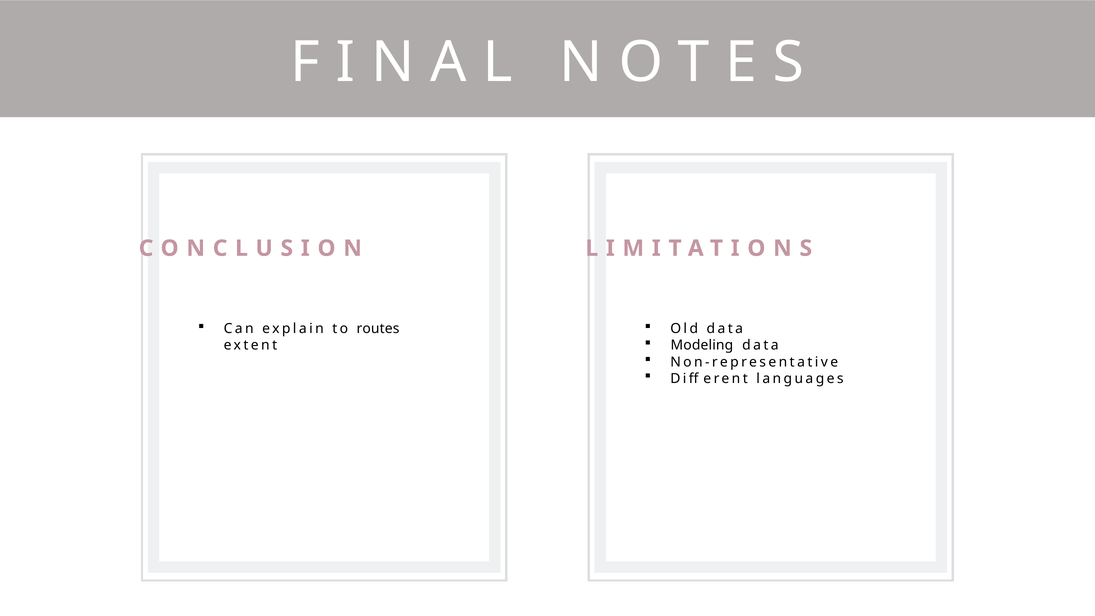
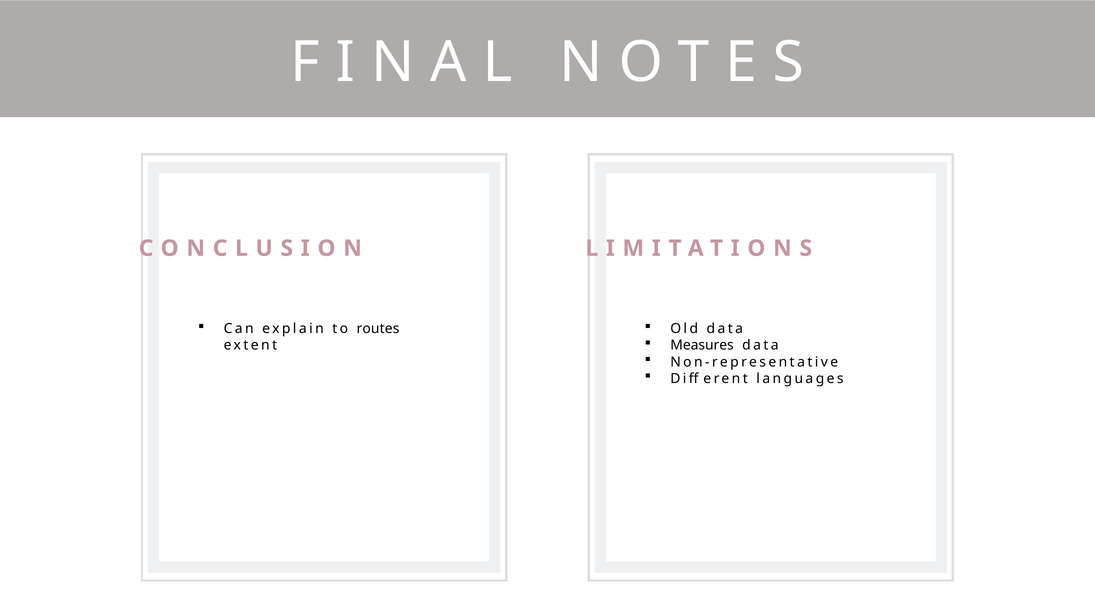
Modeling: Modeling -> Measures (702, 345)
